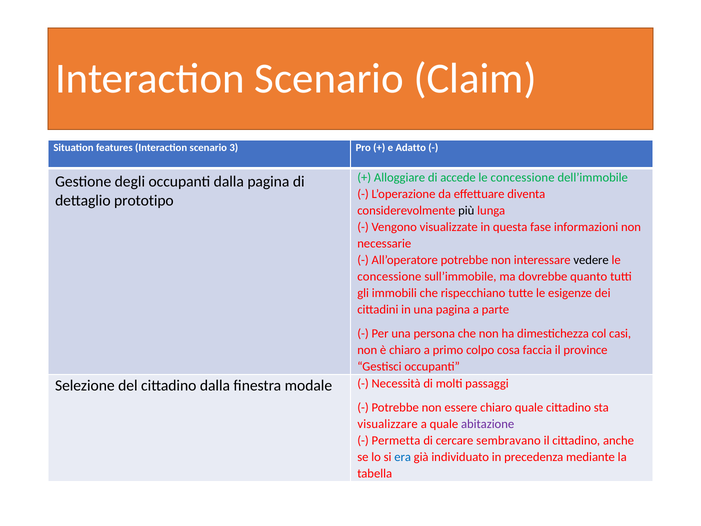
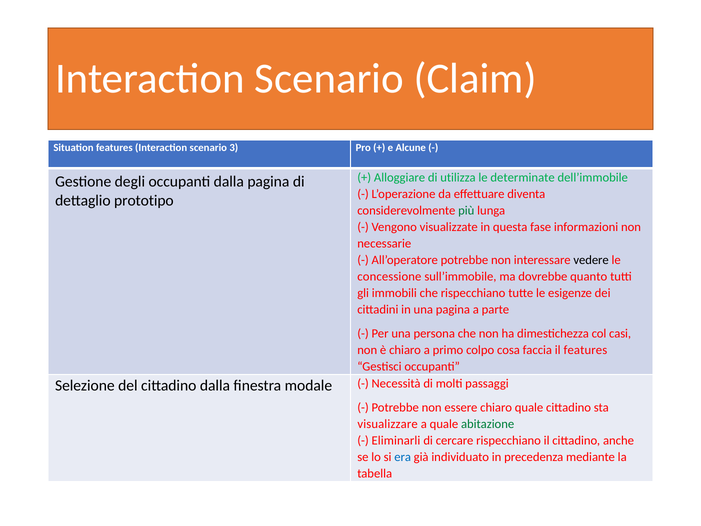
Adatto: Adatto -> Alcune (411, 148)
accede: accede -> utilizza (458, 177)
concessione: concessione -> determinate (523, 177)
più colour: black -> green (466, 210)
il province: province -> features (585, 350)
abitazione colour: purple -> green (488, 424)
Permetta: Permetta -> Eliminarli (396, 440)
cercare sembravano: sembravano -> rispecchiano (509, 440)
